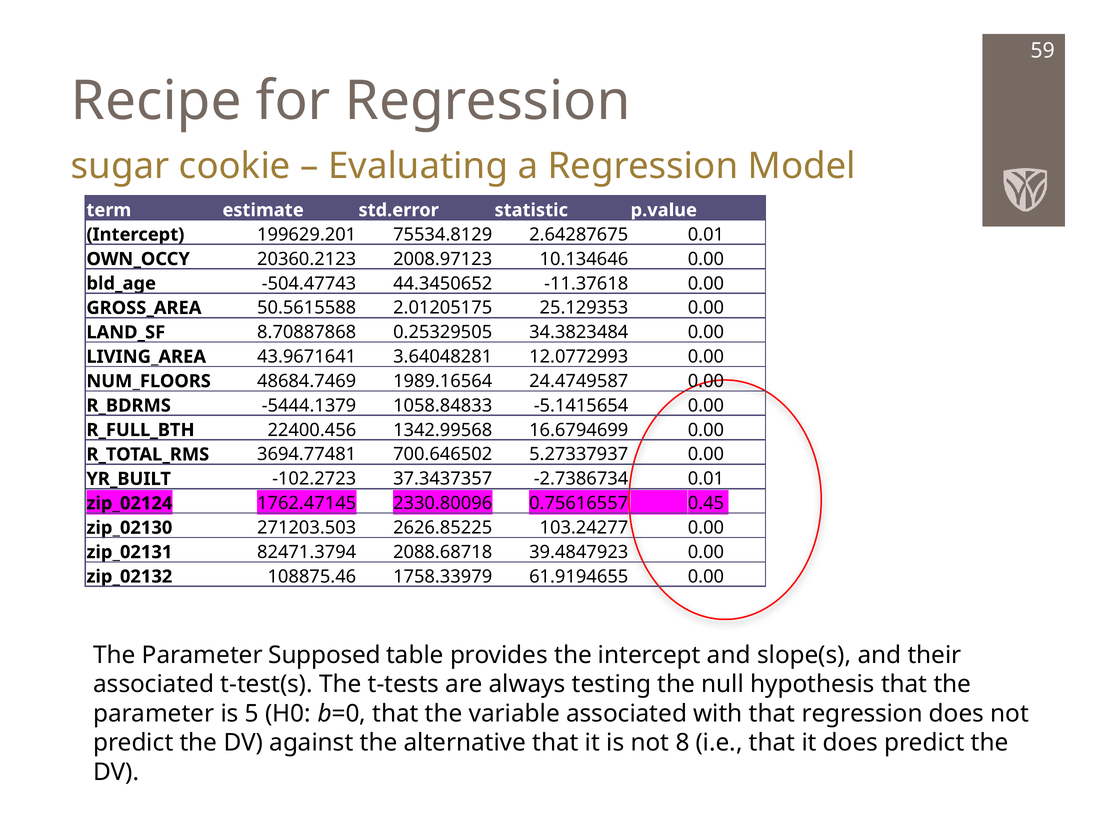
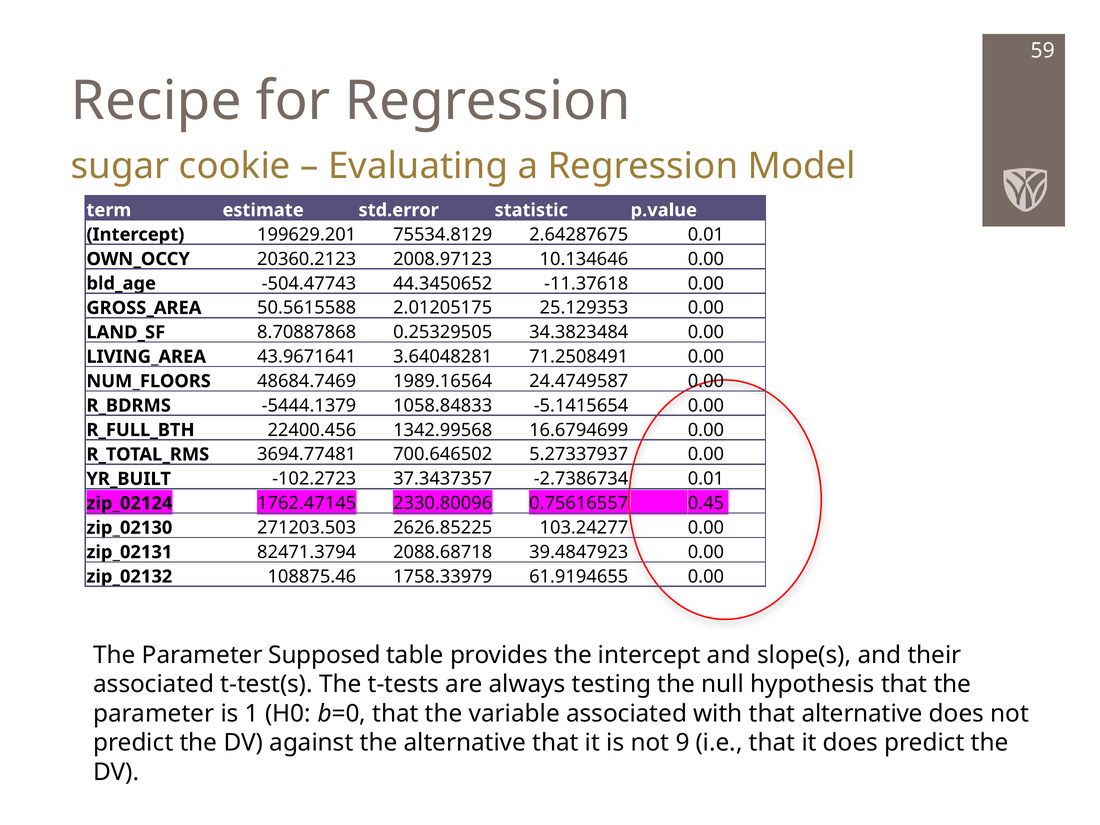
12.0772993: 12.0772993 -> 71.2508491 (579, 357)
5: 5 -> 1 (252, 714)
that regression: regression -> alternative (862, 714)
8: 8 -> 9 (682, 743)
